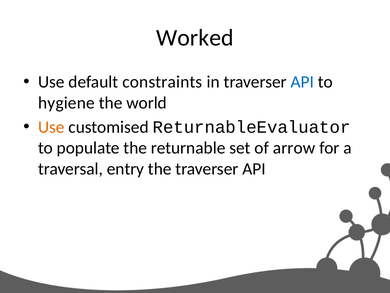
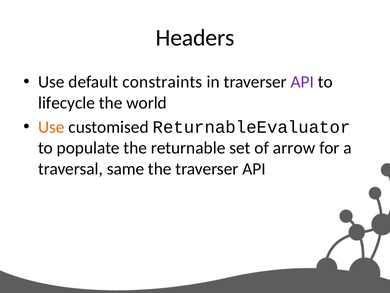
Worked: Worked -> Headers (195, 38)
API colour: blue -> purple (302, 82)
hygiene: hygiene -> lifecycle (67, 103)
entry: entry -> same (126, 169)
